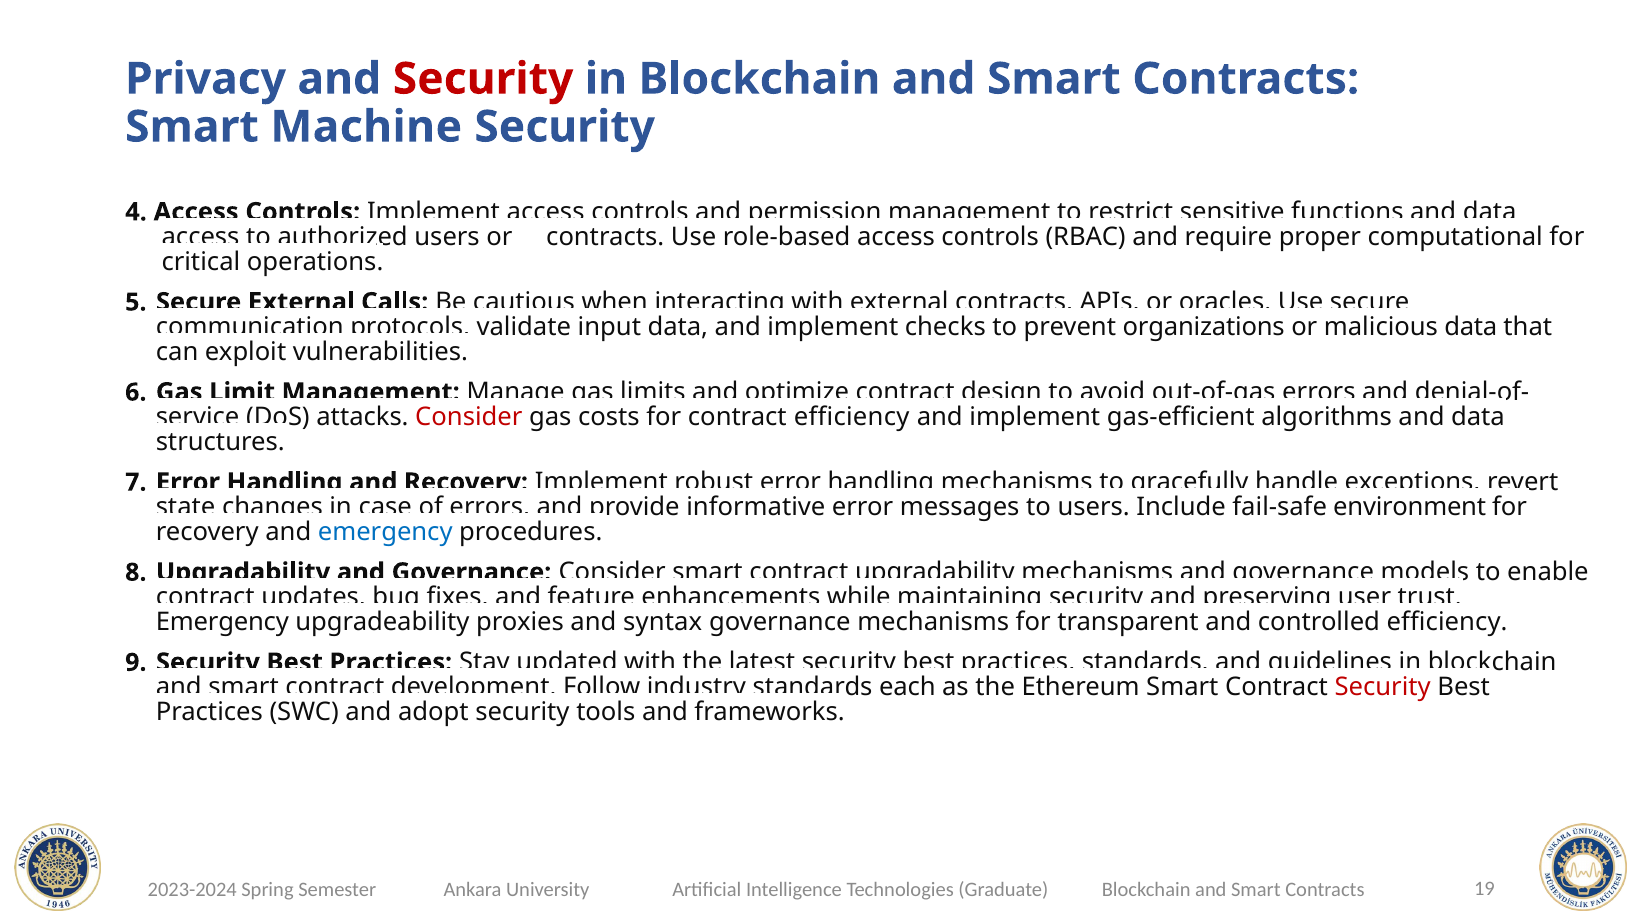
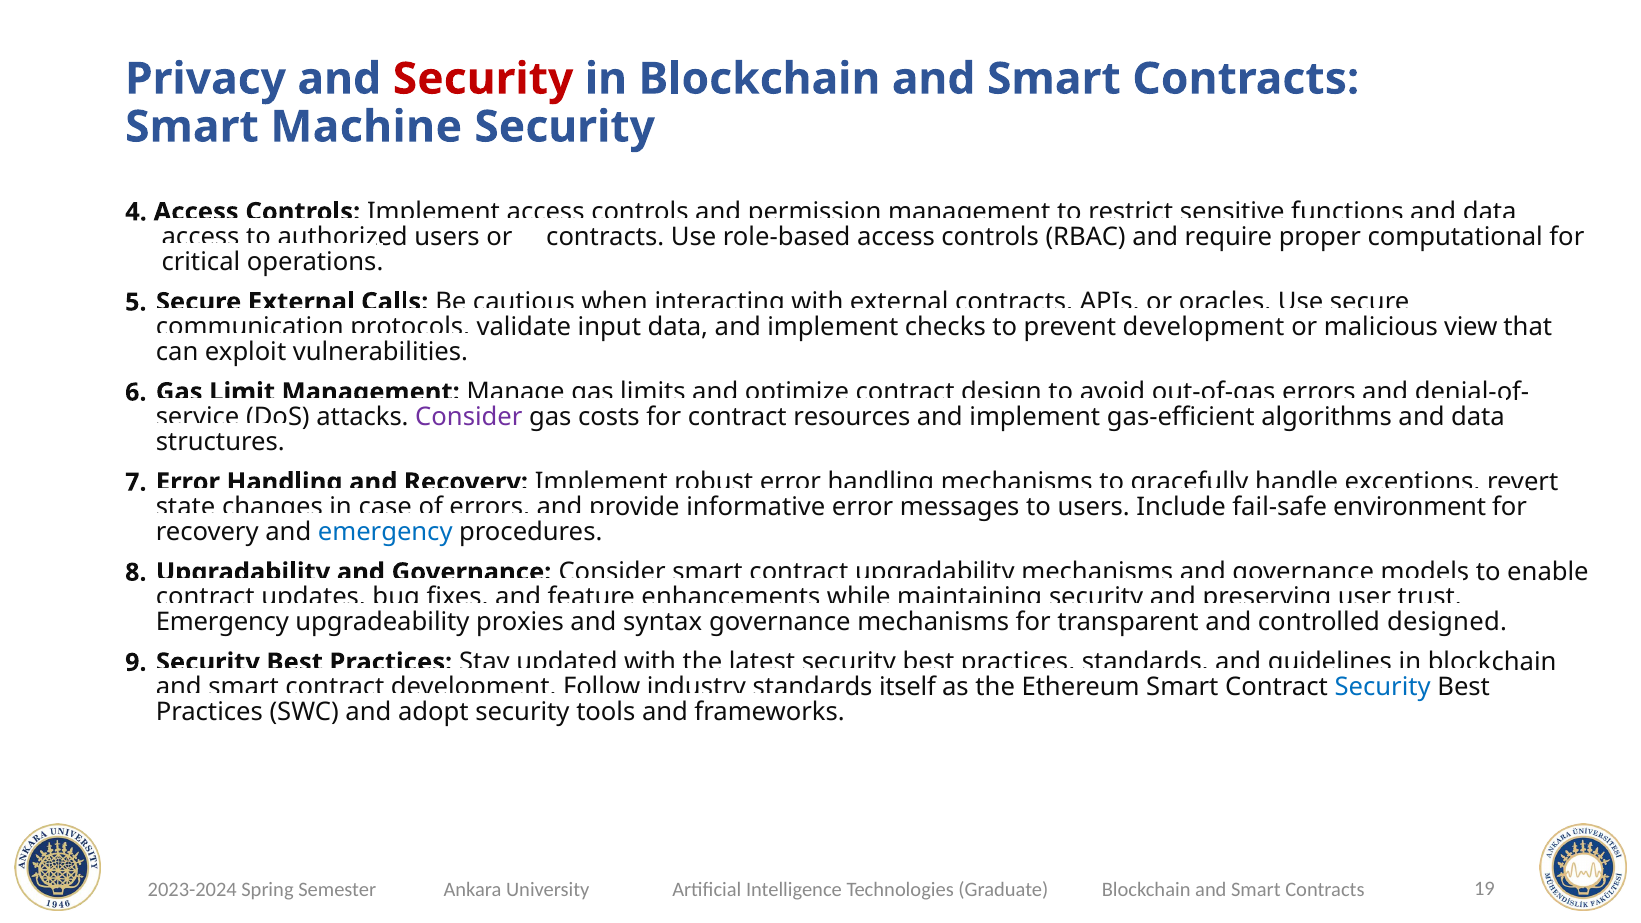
prevent organizations: organizations -> development (1203, 327)
malicious data: data -> view (1471, 327)
Consider colour: red -> purple (469, 417)
contract efficiency: efficiency -> resources (852, 417)
controlled efficiency: efficiency -> designed (1447, 622)
each: each -> itself (907, 687)
Security colour: red -> blue (1383, 687)
